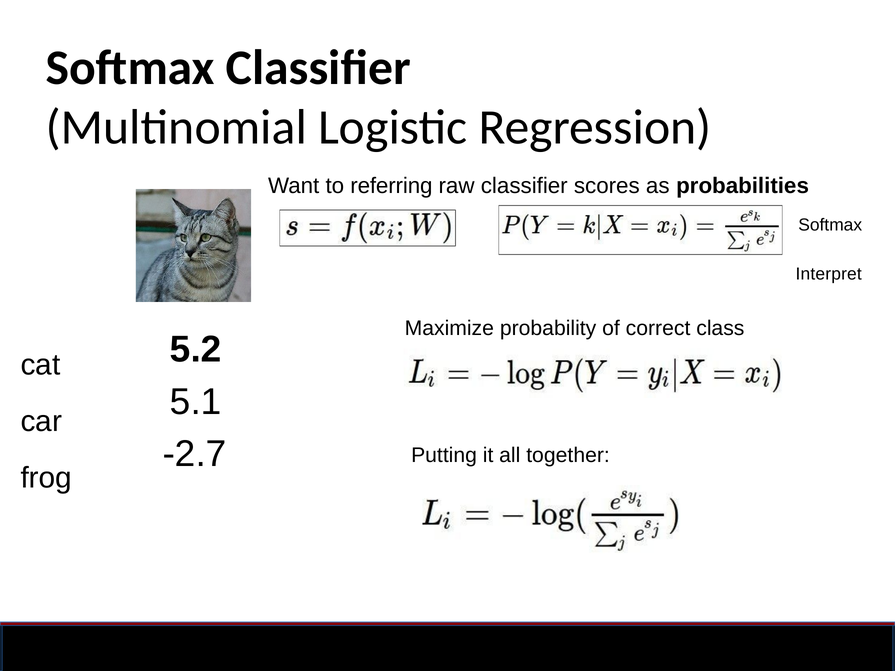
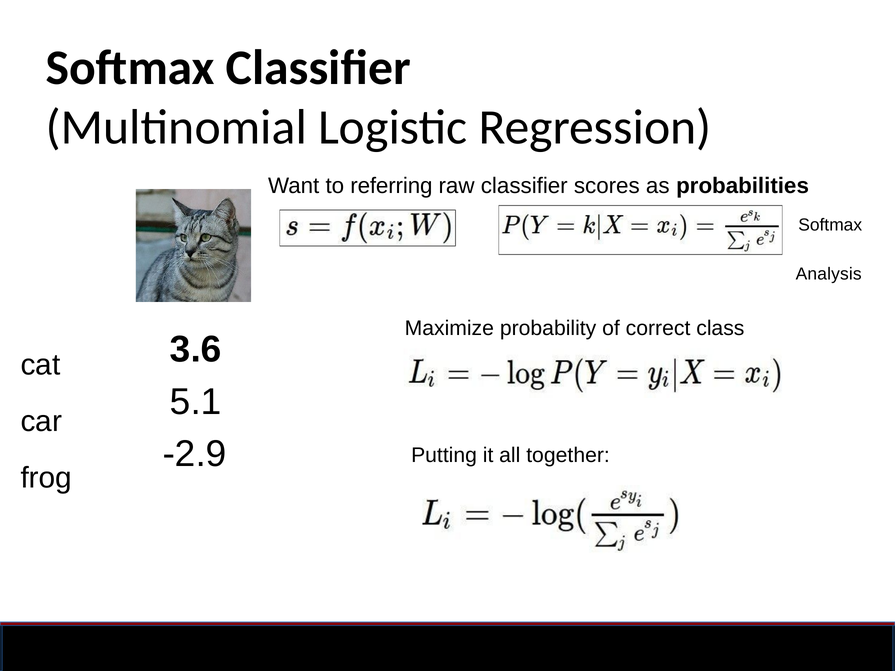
Interpret: Interpret -> Analysis (829, 274)
5.2: 5.2 -> 3.6 (196, 350)
-2.7: -2.7 -> -2.9 (195, 454)
